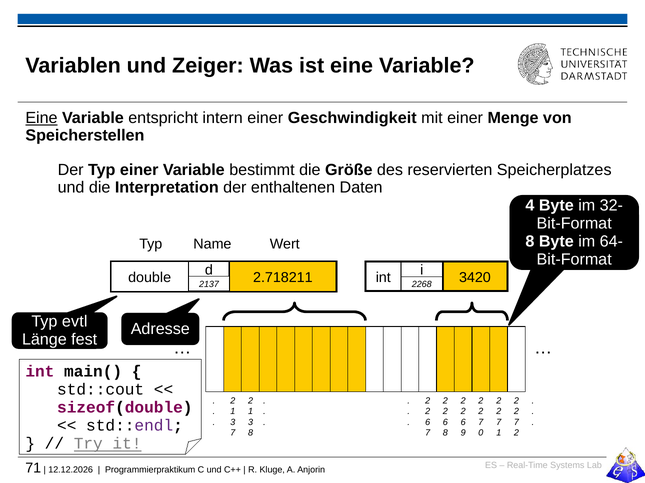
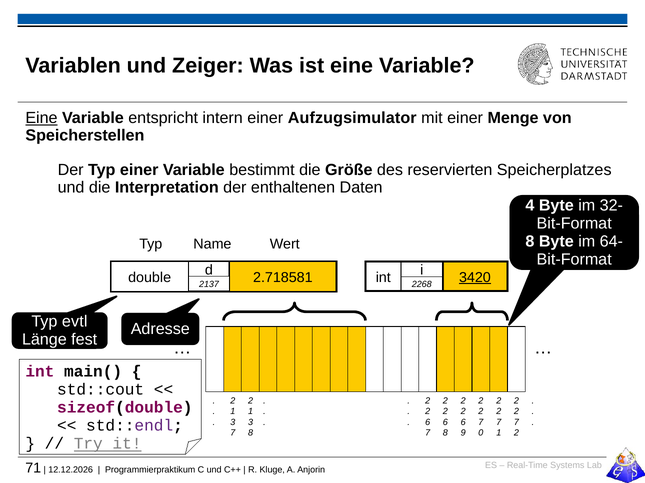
Geschwindigkeit: Geschwindigkeit -> Aufzugsimulator (352, 118)
2.718211: 2.718211 -> 2.718581 (283, 278)
3420 underline: none -> present (475, 278)
